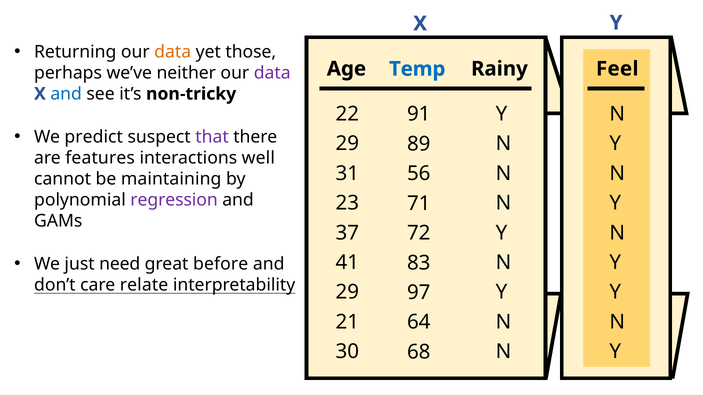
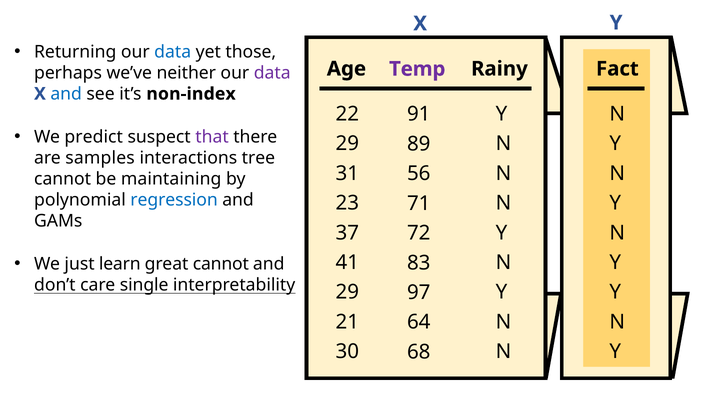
data colour: orange -> blue (173, 52)
Feel: Feel -> Fact (617, 69)
Temp colour: blue -> purple (417, 69)
non-tricky: non-tricky -> non-index (191, 94)
features: features -> samples (100, 158)
well: well -> tree (258, 158)
regression colour: purple -> blue (174, 200)
need: need -> learn (120, 264)
great before: before -> cannot (221, 264)
relate: relate -> single (144, 286)
